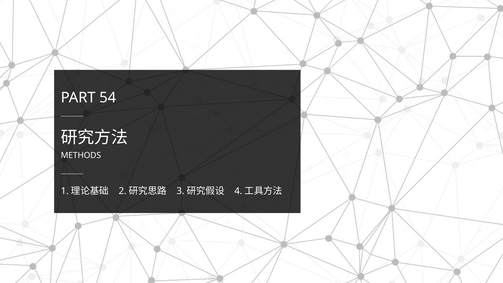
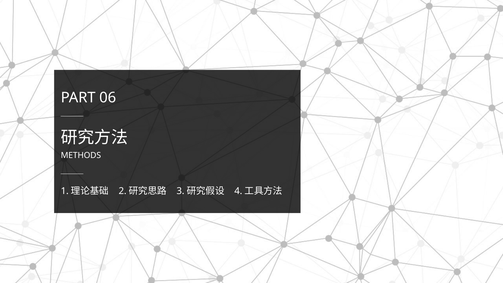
54: 54 -> 06 (108, 98)
